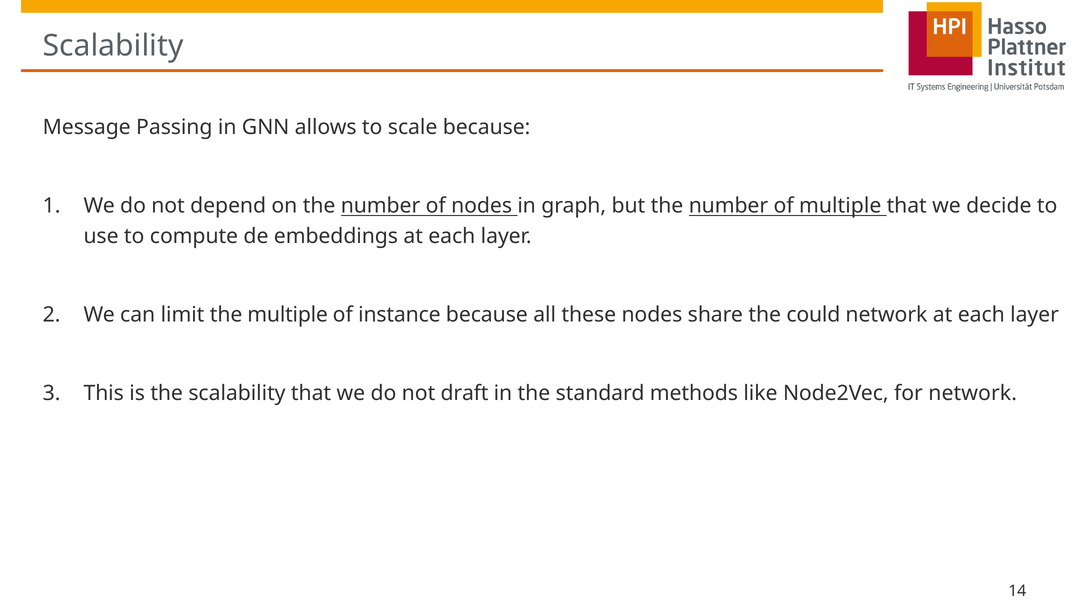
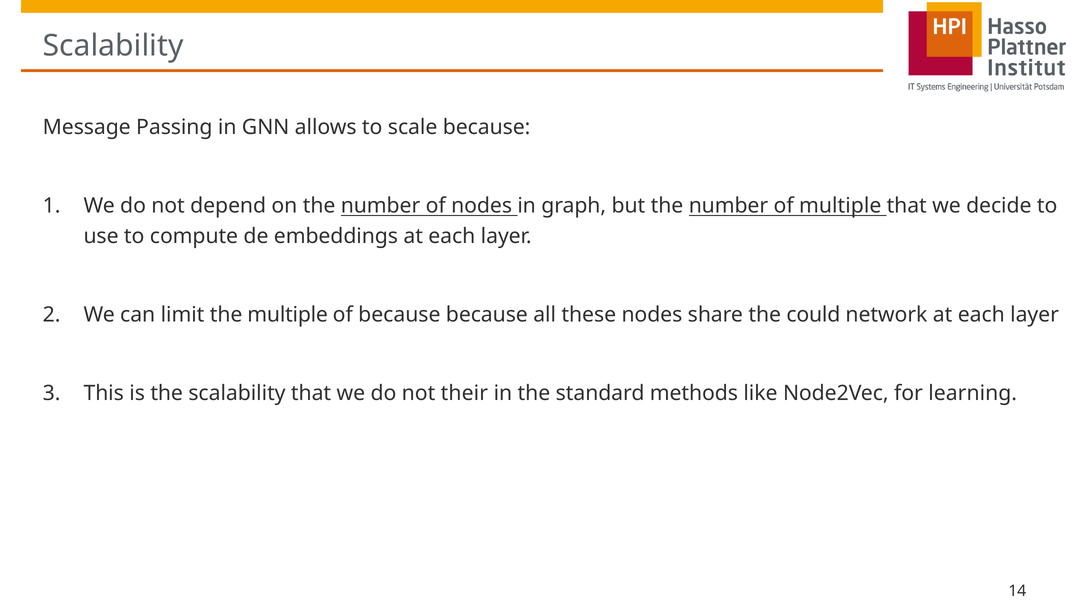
of instance: instance -> because (399, 315)
draft: draft -> their (464, 394)
for network: network -> learning (973, 394)
